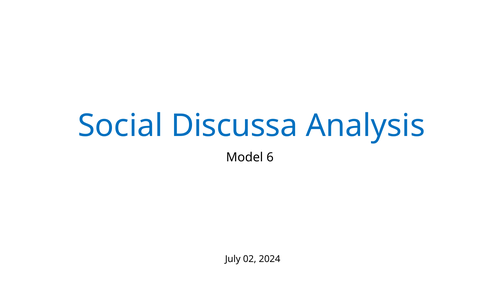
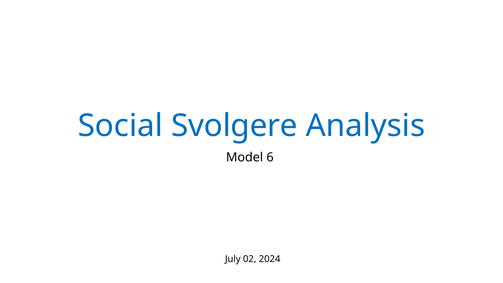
Discussa: Discussa -> Svolgere (234, 126)
